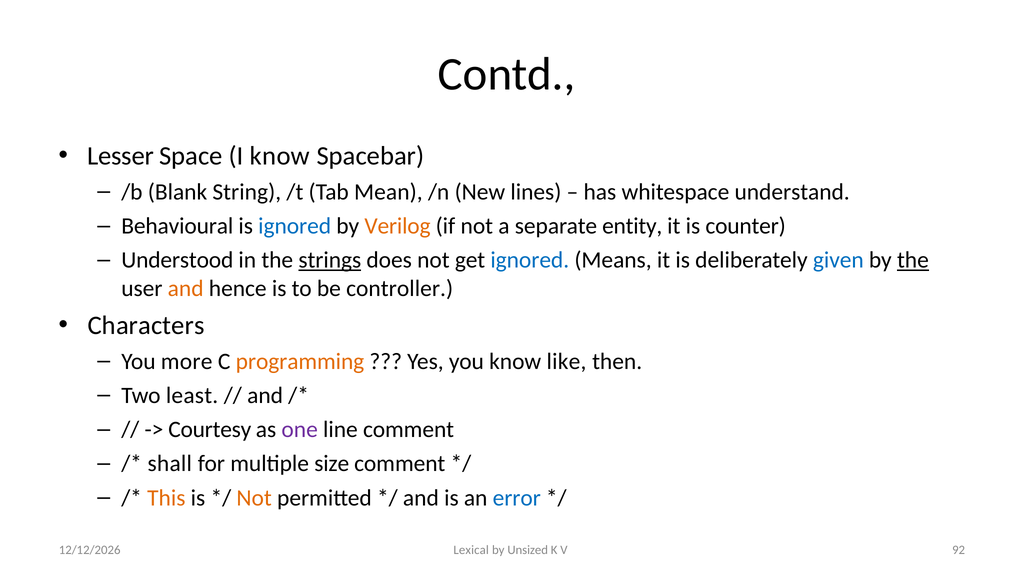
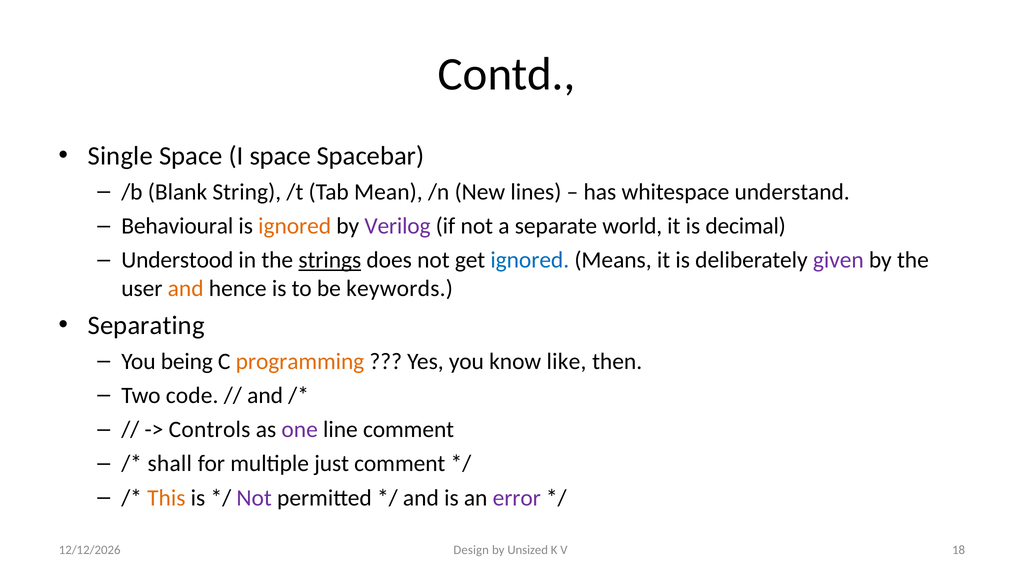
Lesser: Lesser -> Single (120, 156)
I know: know -> space (280, 156)
ignored colour: blue -> orange (295, 226)
Verilog colour: orange -> purple (397, 226)
entity: entity -> world (632, 226)
counter: counter -> decimal (746, 226)
given colour: blue -> purple (838, 260)
the underline: present -> none (913, 260)
controller: controller -> keywords (400, 288)
Characters: Characters -> Separating (146, 325)
more: more -> being (187, 361)
least: least -> code (192, 395)
Courtesy: Courtesy -> Controls (210, 430)
size: size -> just (332, 464)
Not colour: orange -> purple (254, 498)
error colour: blue -> purple (517, 498)
Lexical: Lexical -> Design (471, 550)
92: 92 -> 18 (959, 550)
